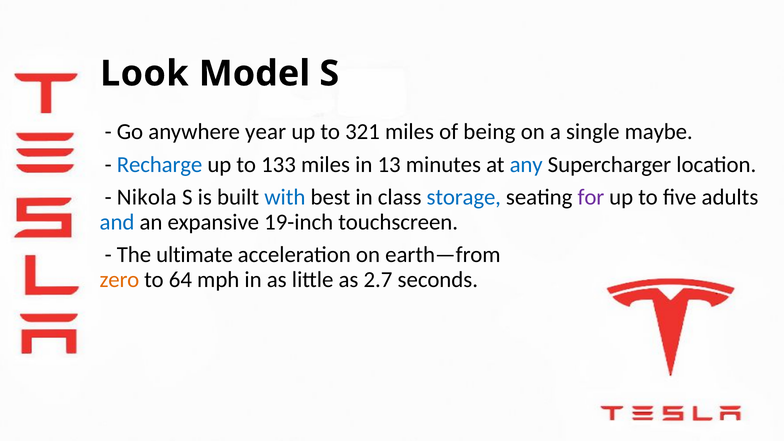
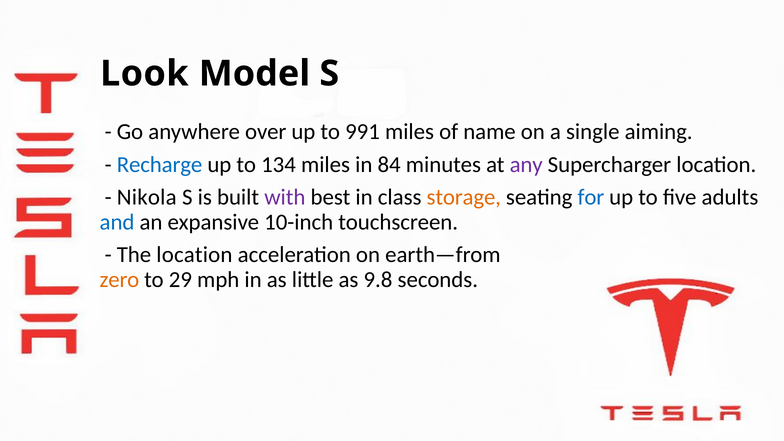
year: year -> over (266, 132)
321: 321 -> 991 (363, 132)
being: being -> name (489, 132)
maybe: maybe -> aiming (659, 132)
133: 133 -> 134 (279, 164)
13: 13 -> 84 (389, 164)
any colour: blue -> purple (526, 164)
with colour: blue -> purple (285, 197)
storage colour: blue -> orange (464, 197)
for colour: purple -> blue (591, 197)
19-inch: 19-inch -> 10-inch (299, 222)
The ultimate: ultimate -> location (194, 255)
64: 64 -> 29 (180, 280)
2.7: 2.7 -> 9.8 (378, 280)
